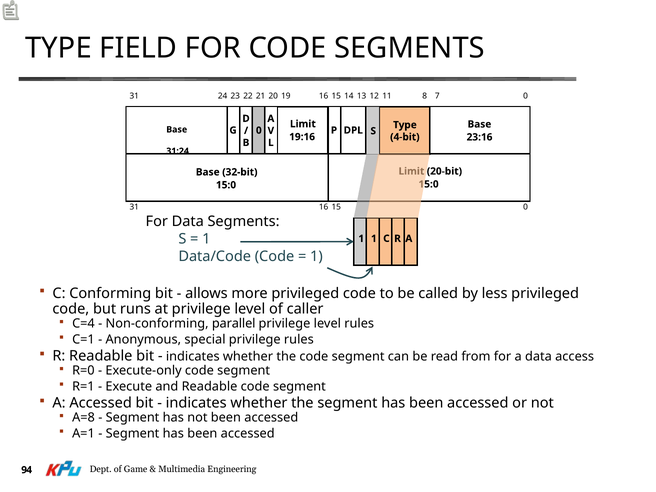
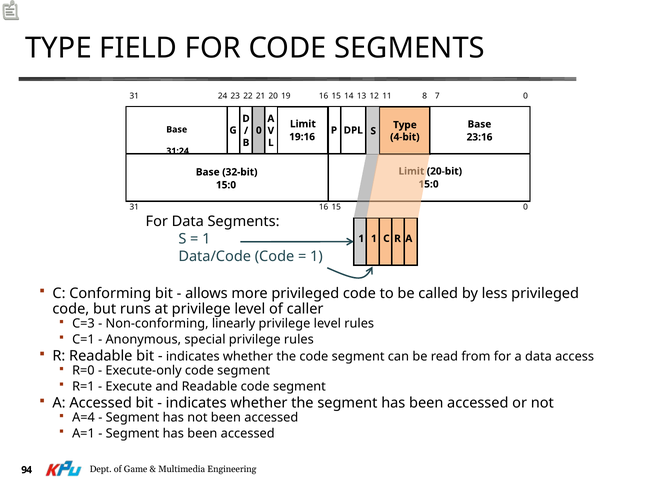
C=4: C=4 -> C=3 (83, 324)
parallel: parallel -> linearly (234, 324)
A=8: A=8 -> A=4 (84, 418)
